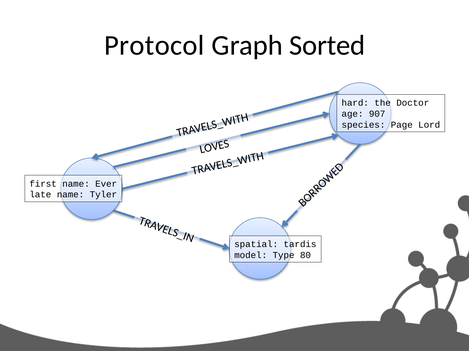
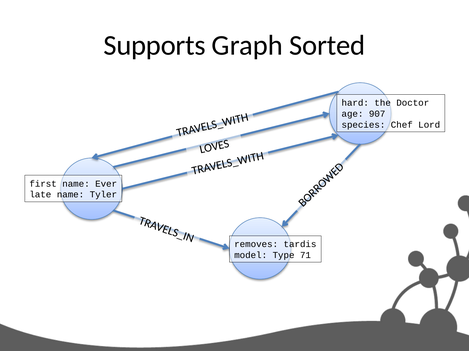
Protocol: Protocol -> Supports (155, 45)
Page: Page -> Chef (402, 125)
spatial: spatial -> removes (256, 245)
80: 80 -> 71 (305, 256)
